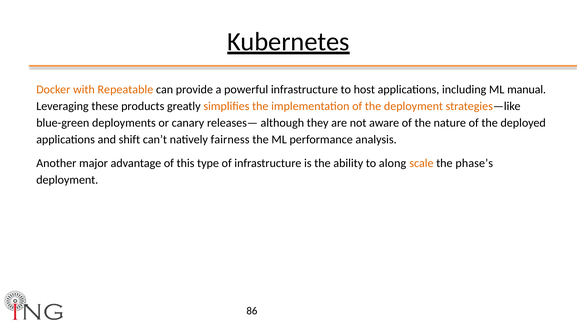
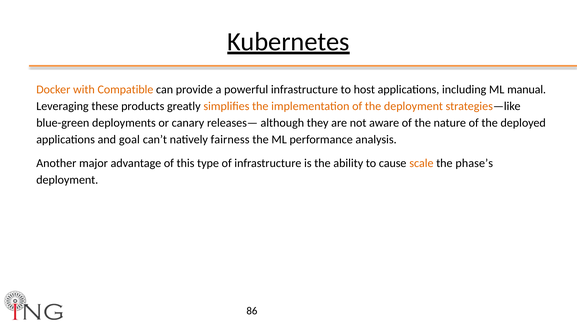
Repeatable: Repeatable -> Compatible (125, 89)
shift: shift -> goal (129, 139)
along: along -> cause (393, 163)
